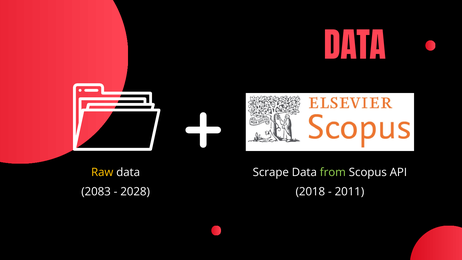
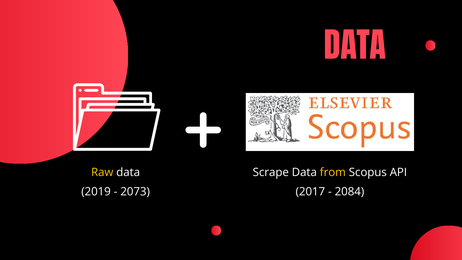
from colour: light green -> yellow (333, 172)
2083: 2083 -> 2019 (96, 192)
2028: 2028 -> 2073 (135, 192)
2018: 2018 -> 2017 (310, 192)
2011: 2011 -> 2084 (349, 192)
